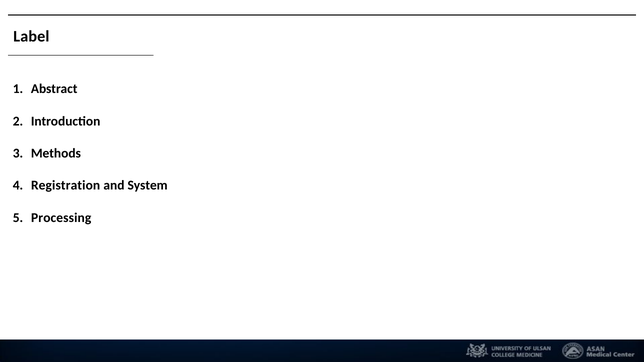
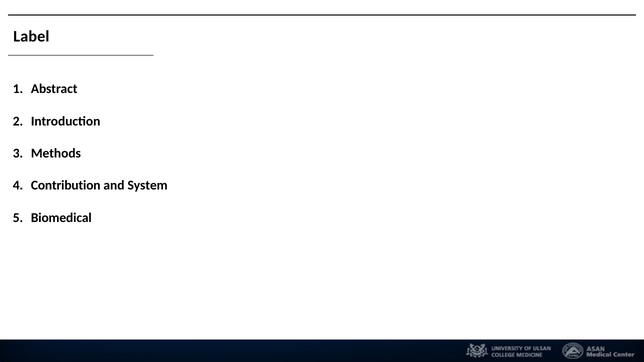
Registration: Registration -> Contribution (66, 186)
Processing: Processing -> Biomedical (61, 218)
